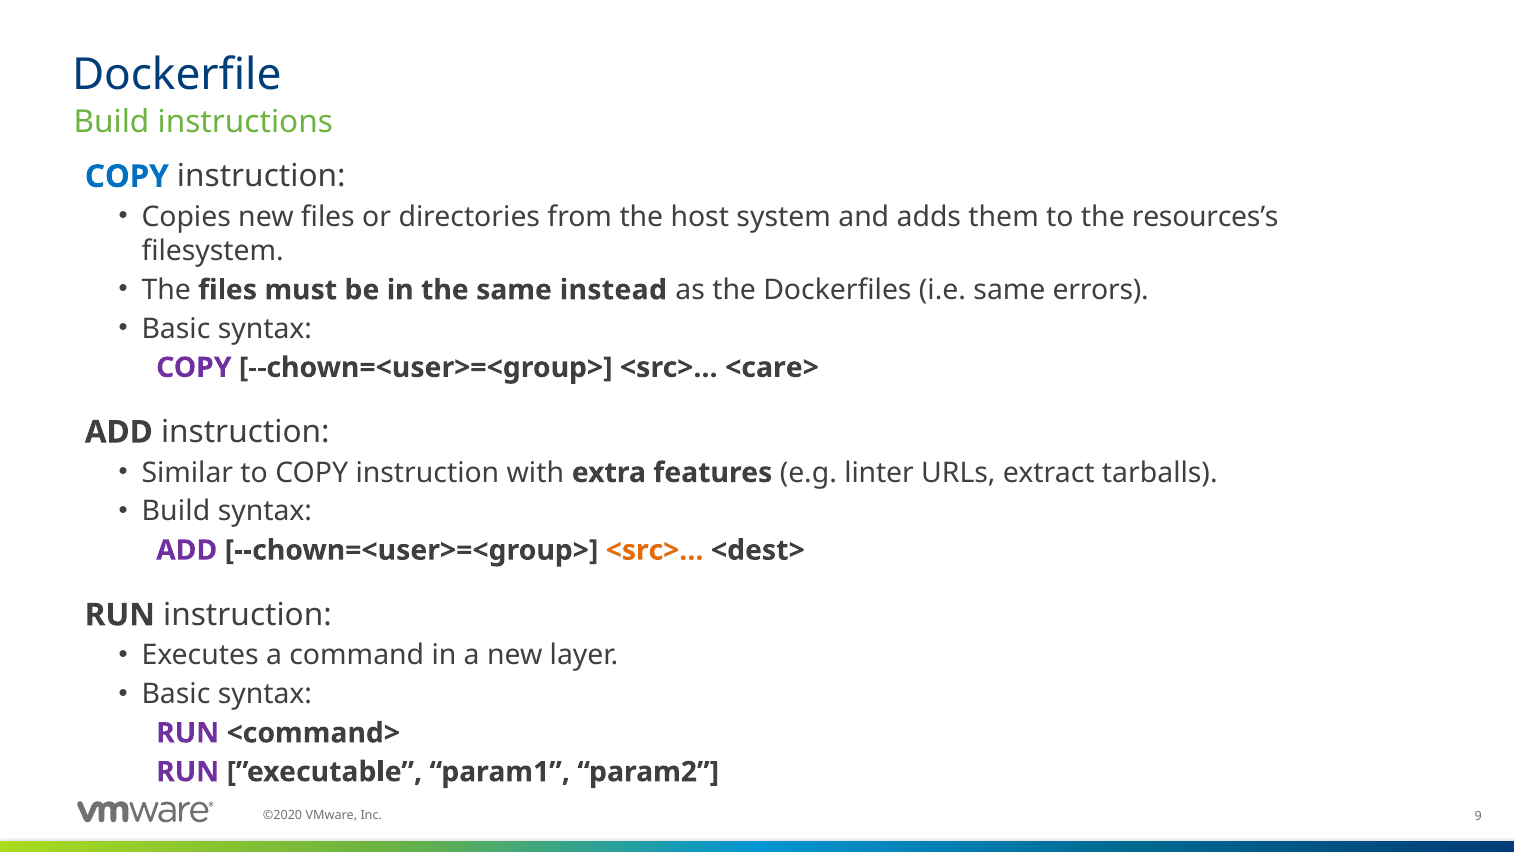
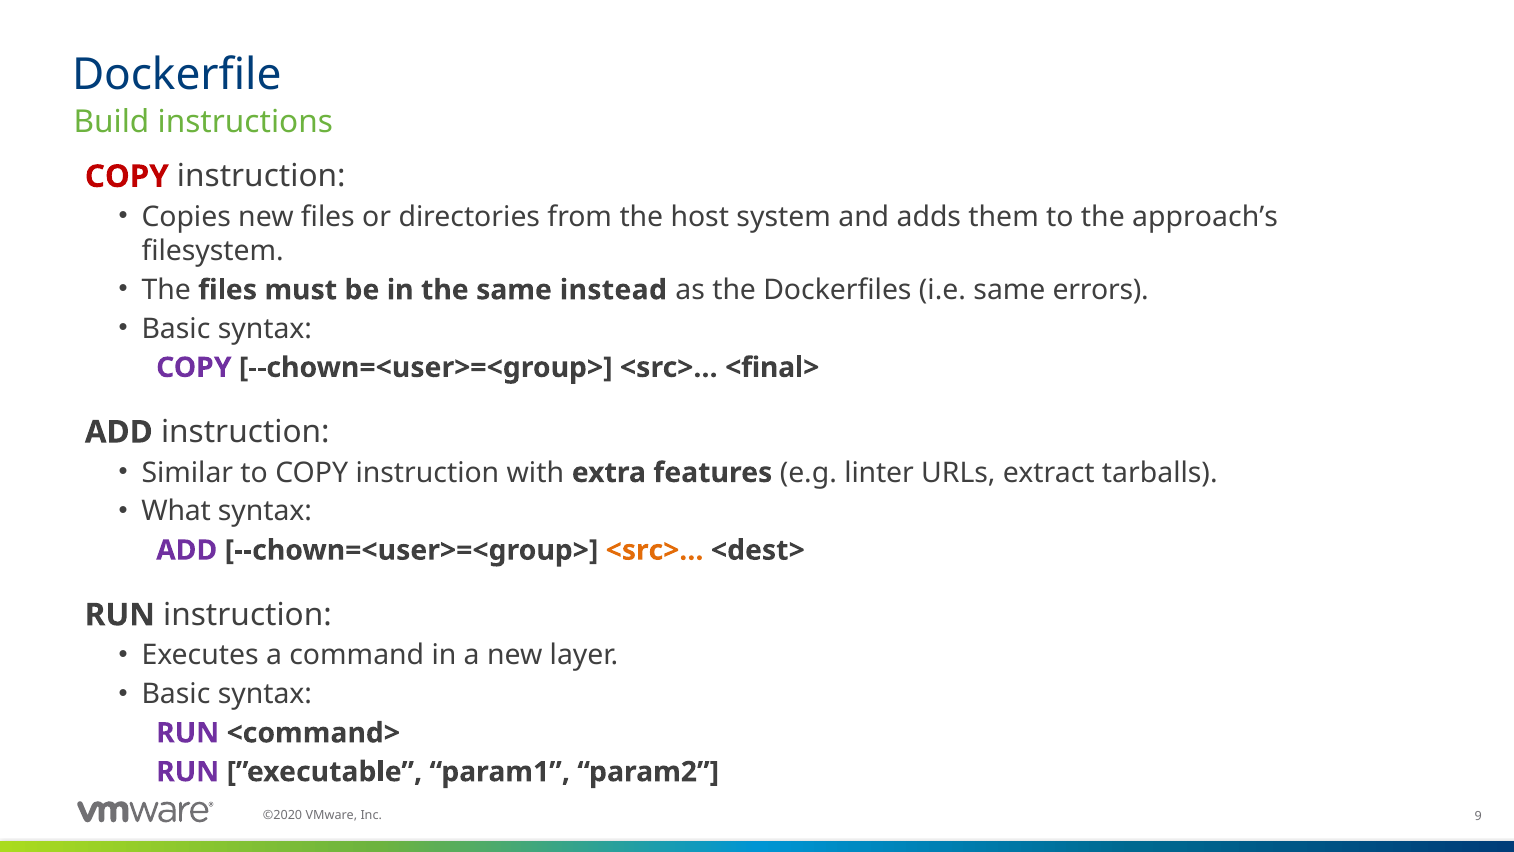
COPY colour: blue -> red (127, 177)
resources’s: resources’s -> approach’s (1205, 217)
<care>: <care> -> <final> (772, 368)
Build: Build -> What (176, 511)
